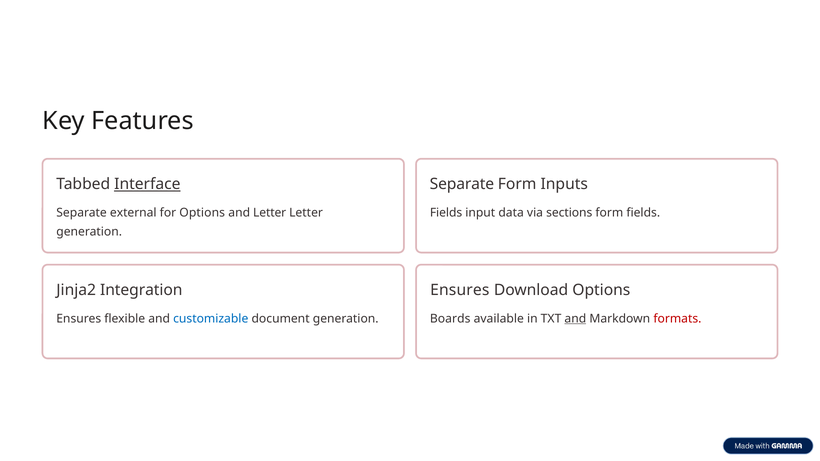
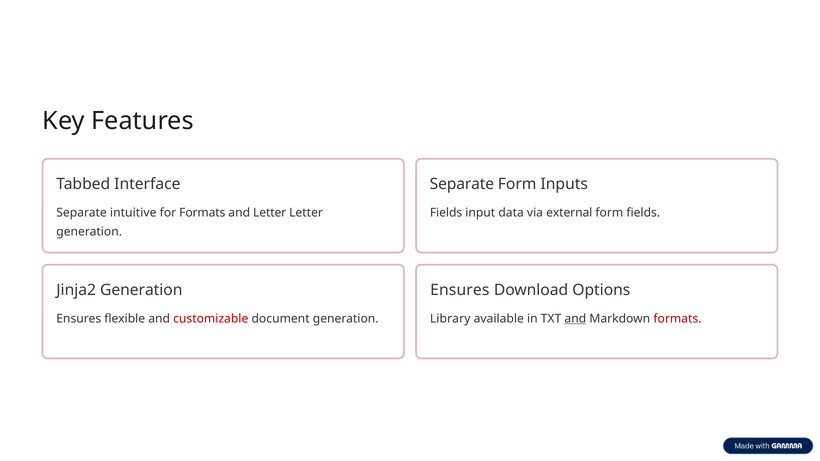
Interface underline: present -> none (147, 184)
external: external -> intuitive (133, 213)
for Options: Options -> Formats (202, 213)
sections: sections -> external (569, 213)
Jinja2 Integration: Integration -> Generation (141, 290)
customizable colour: blue -> red (211, 319)
Boards: Boards -> Library (450, 319)
